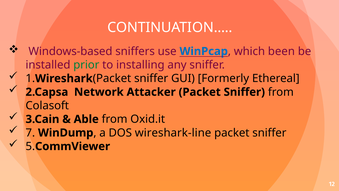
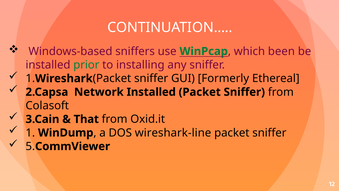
WinPcap colour: blue -> green (204, 51)
Network Attacker: Attacker -> Installed (151, 92)
Able: Able -> That (86, 119)
7: 7 -> 1 (30, 133)
